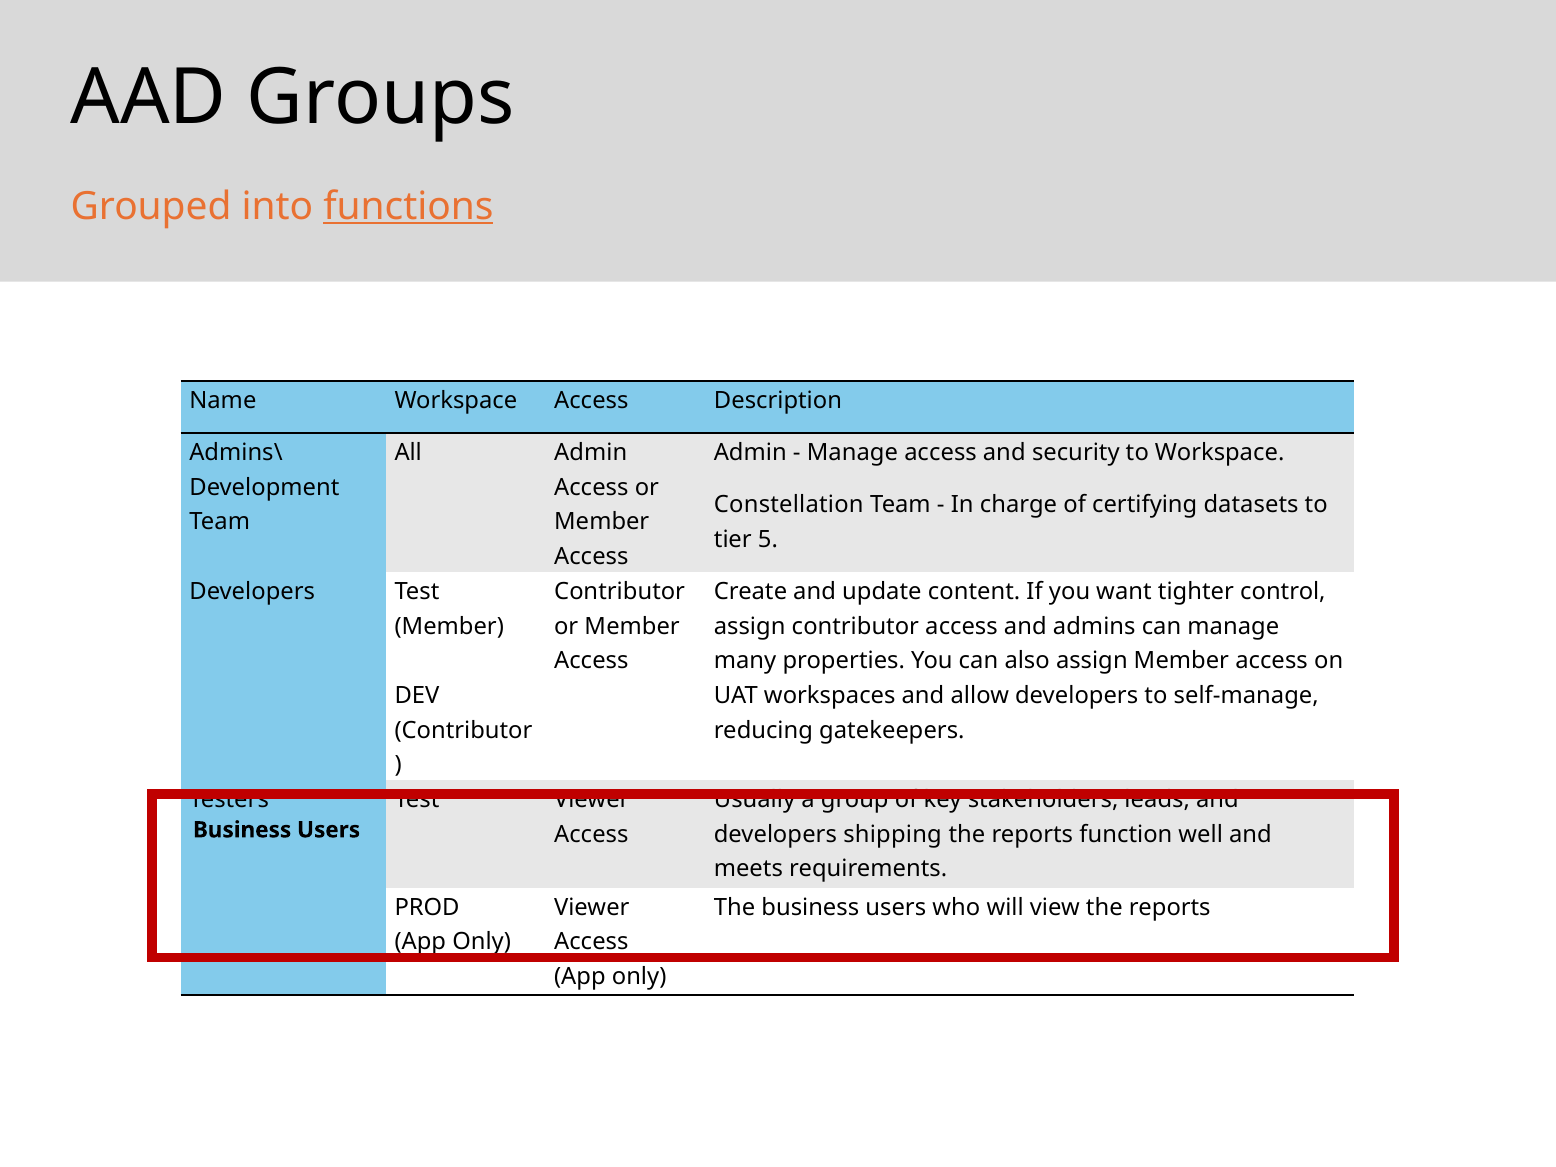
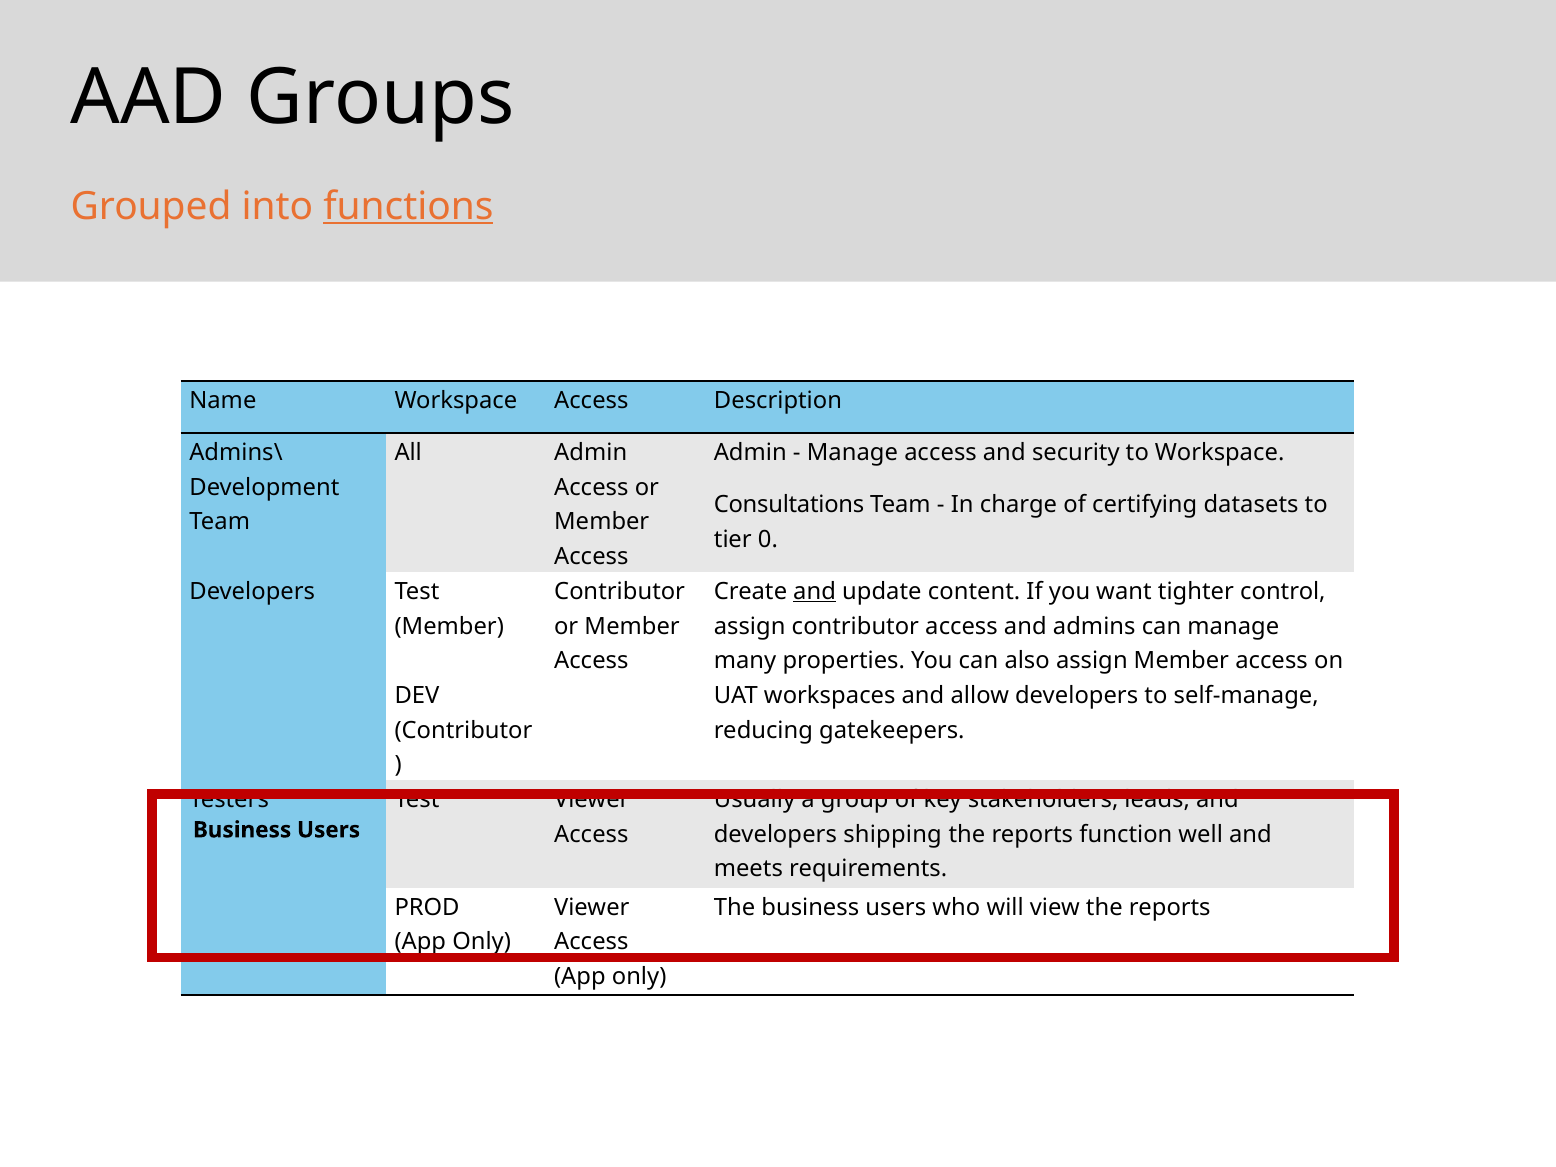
Constellation: Constellation -> Consultations (789, 505)
5: 5 -> 0 (768, 539)
and underline: none -> present (815, 592)
